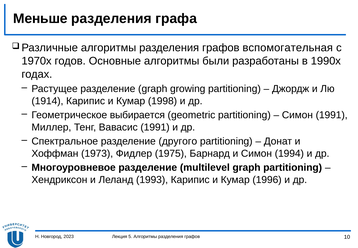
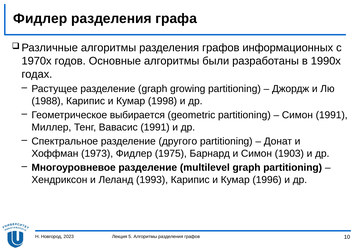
Меньше: Меньше -> Фидлер (40, 19)
вспомогательная: вспомогательная -> информационных (288, 48)
1914: 1914 -> 1988 (47, 101)
1994: 1994 -> 1903 (289, 153)
